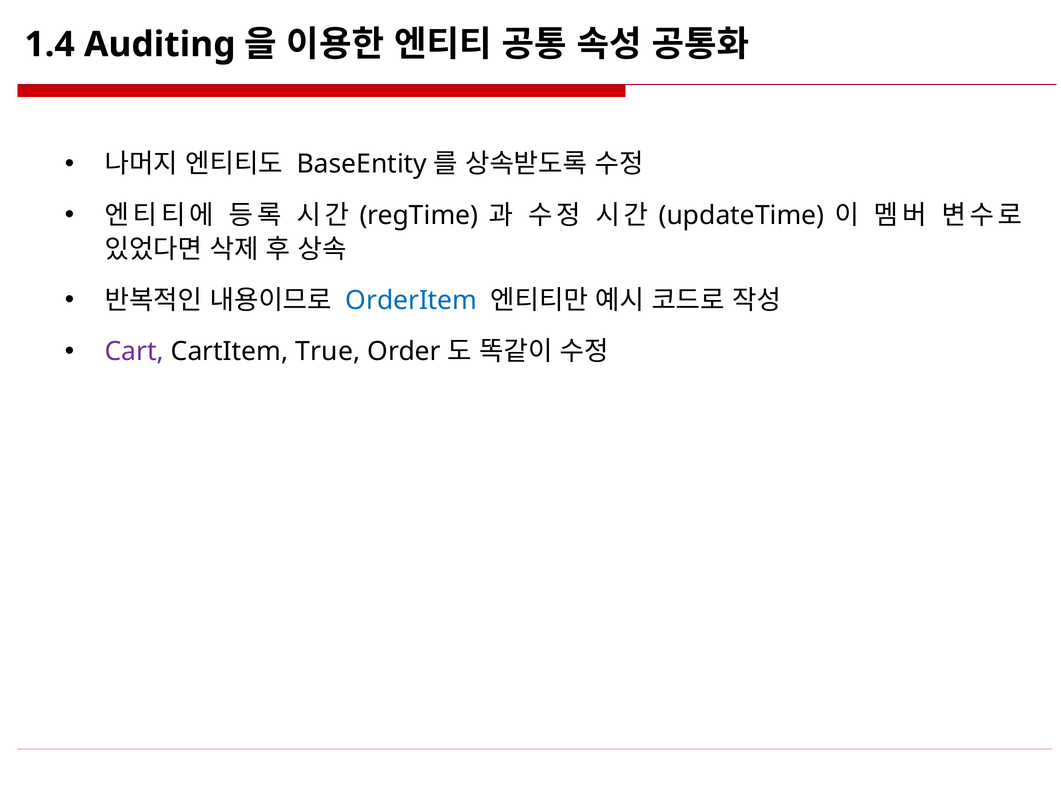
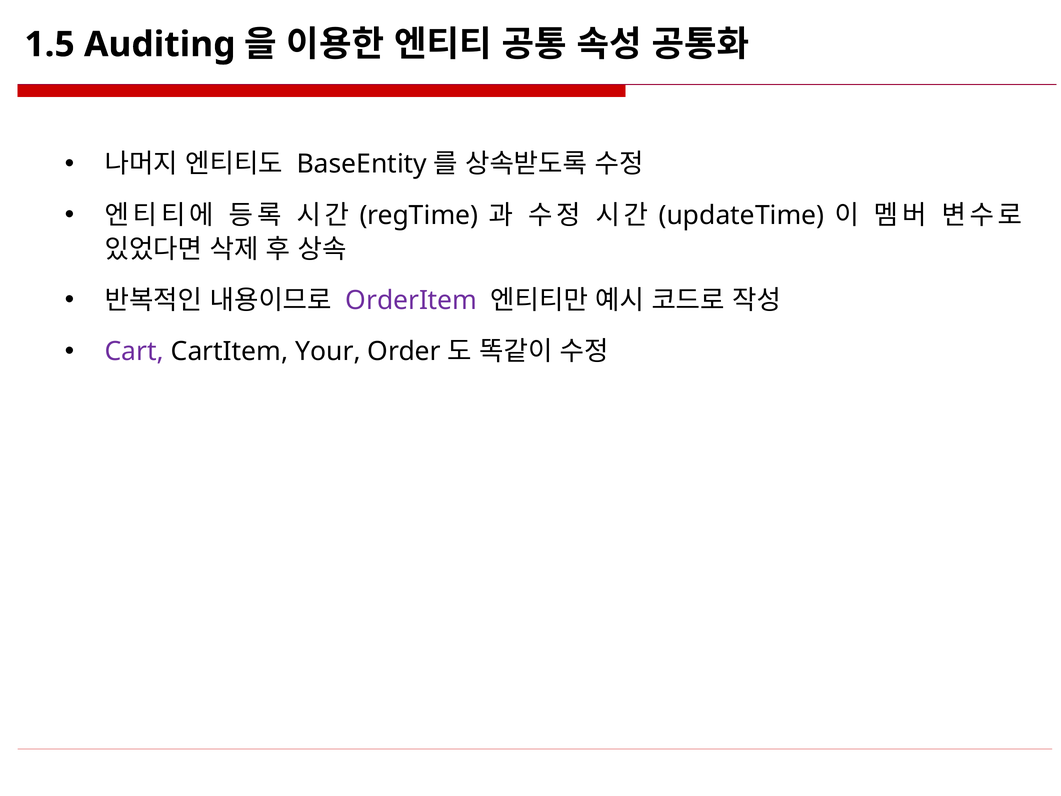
1.4: 1.4 -> 1.5 (50, 44)
OrderItem colour: blue -> purple (411, 300)
True: True -> Your (328, 352)
